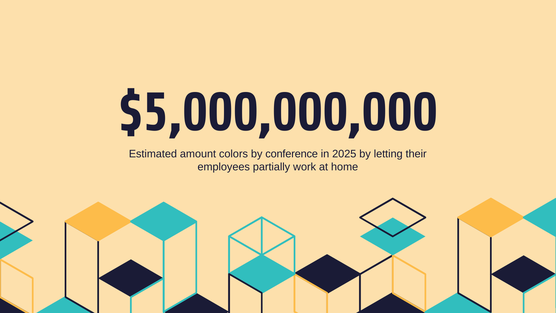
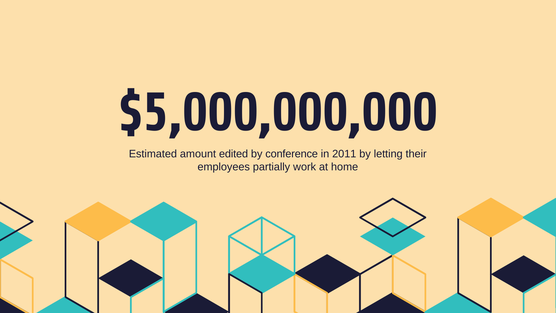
colors: colors -> edited (234, 154)
2025: 2025 -> 2011 (344, 154)
